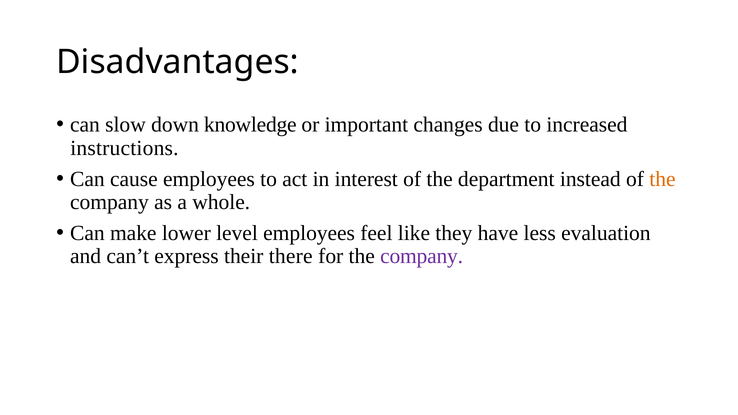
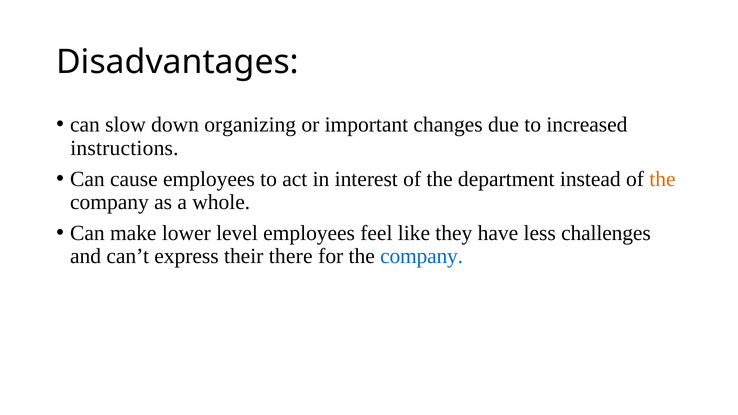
knowledge: knowledge -> organizing (250, 125)
evaluation: evaluation -> challenges (606, 233)
company colour: purple -> blue (422, 256)
